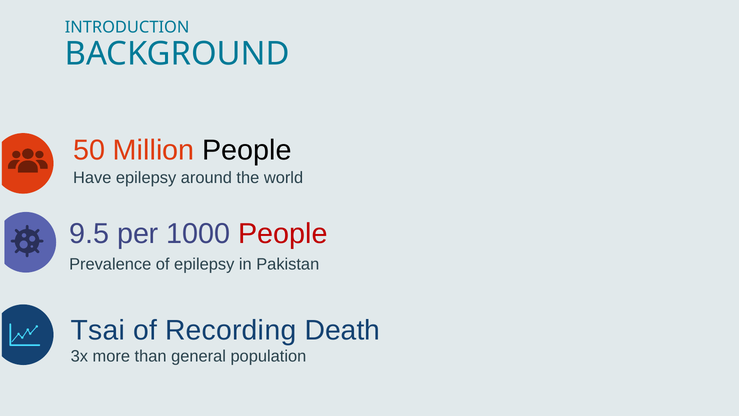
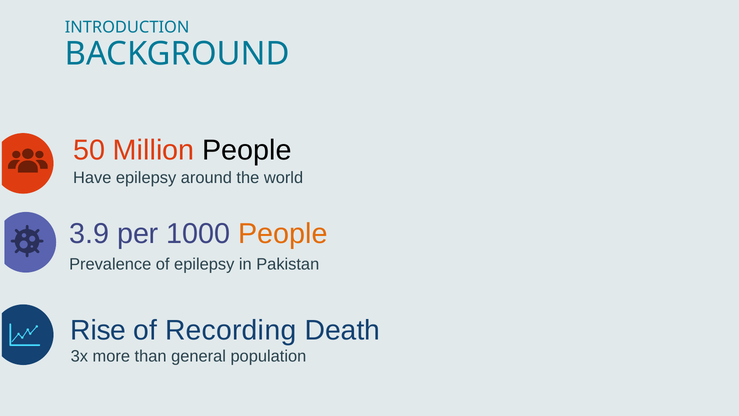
9.5: 9.5 -> 3.9 (89, 233)
People colour: red -> orange (283, 233)
Tsai: Tsai -> Rise (98, 330)
